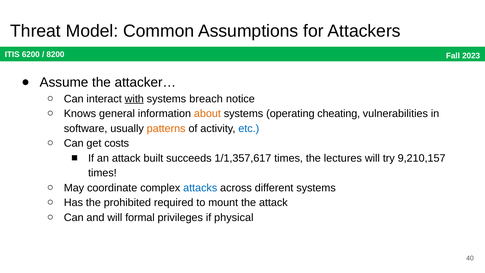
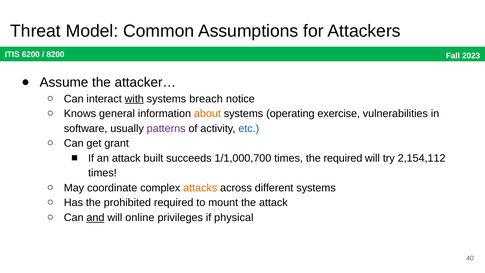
cheating: cheating -> exercise (339, 114)
patterns colour: orange -> purple (166, 128)
costs: costs -> grant (117, 143)
1/1,357,617: 1/1,357,617 -> 1/1,000,700 (243, 158)
the lectures: lectures -> required (343, 158)
9,210,157: 9,210,157 -> 2,154,112 (422, 158)
attacks colour: blue -> orange (200, 188)
and underline: none -> present (95, 217)
formal: formal -> online (140, 217)
